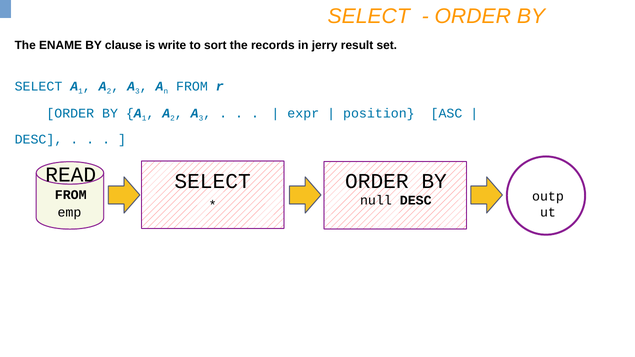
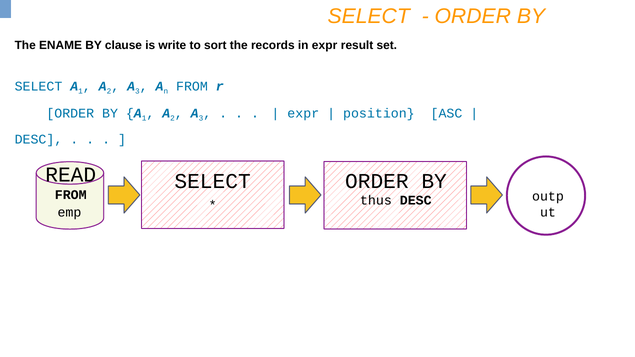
in jerry: jerry -> expr (325, 45)
null: null -> thus (376, 201)
